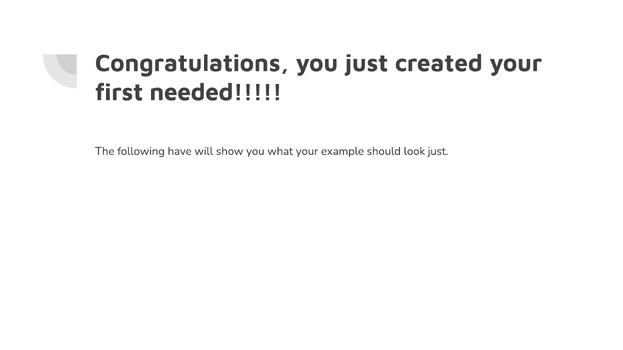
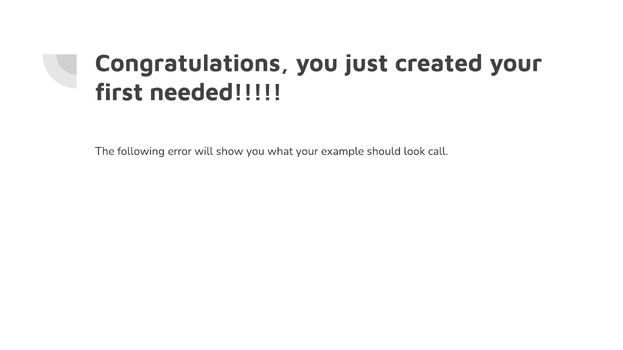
have: have -> error (180, 151)
look just: just -> call (438, 151)
